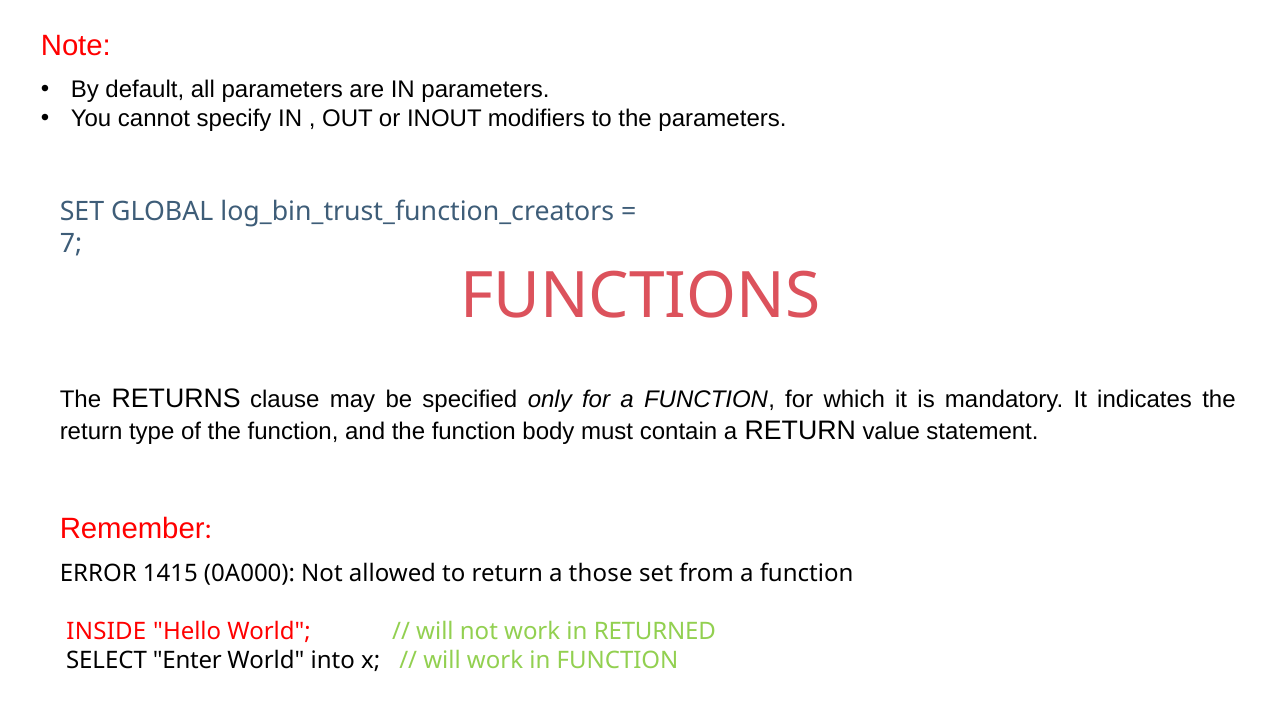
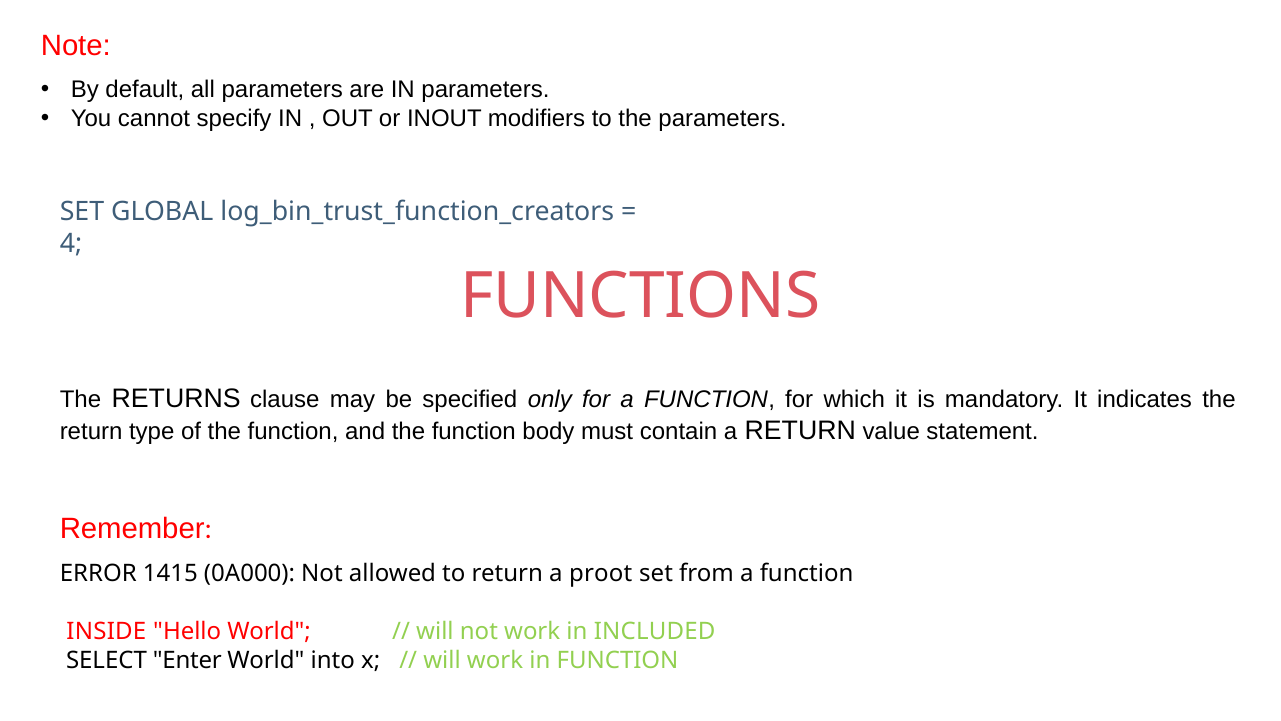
7: 7 -> 4 (71, 243)
those: those -> proot (601, 573)
RETURNED: RETURNED -> INCLUDED (655, 631)
